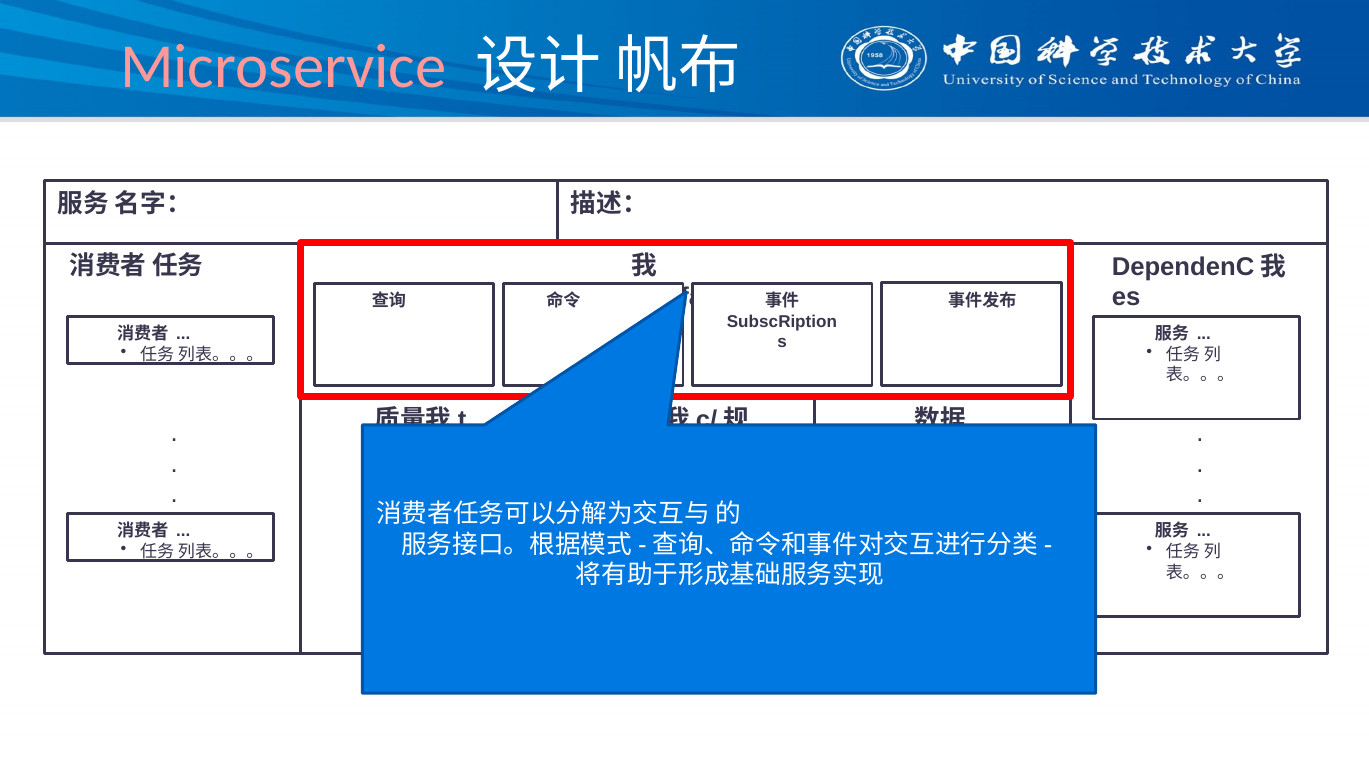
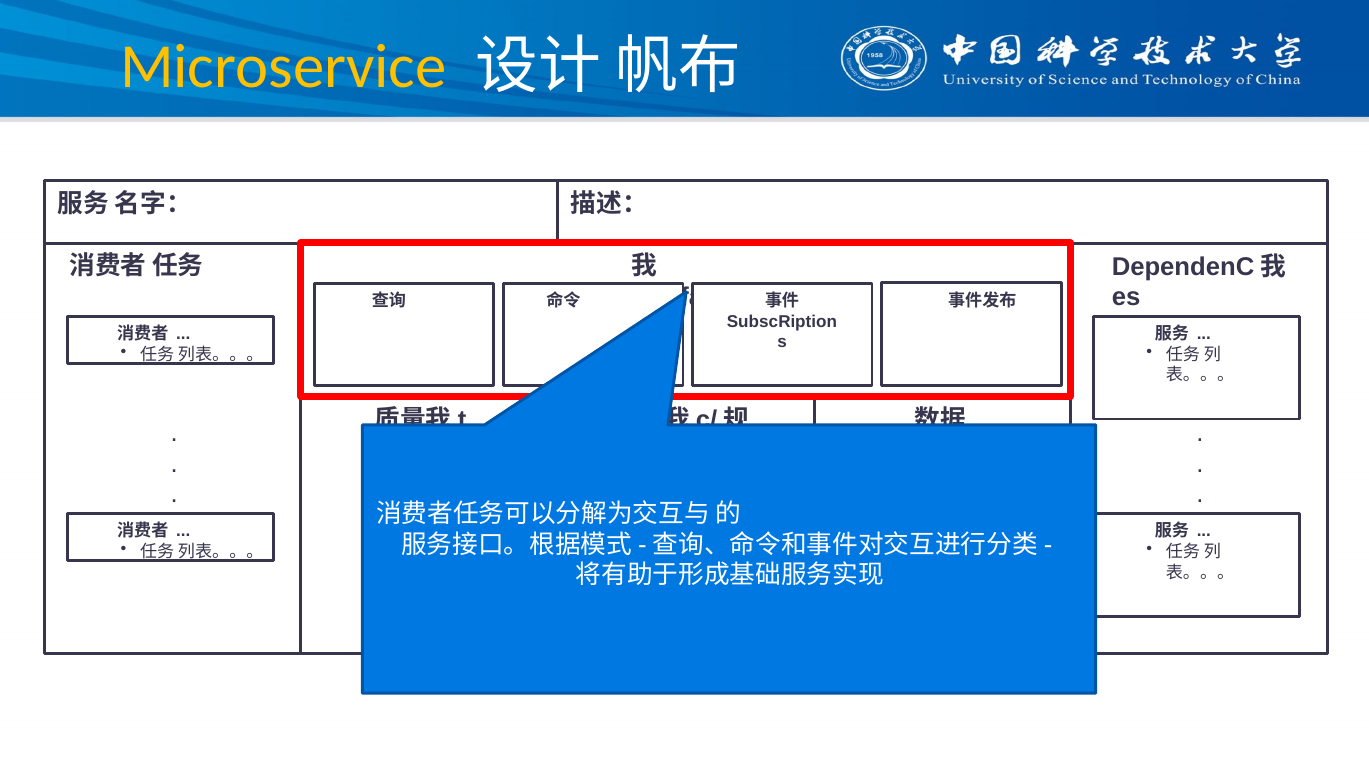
Microservice colour: pink -> yellow (283, 67)
